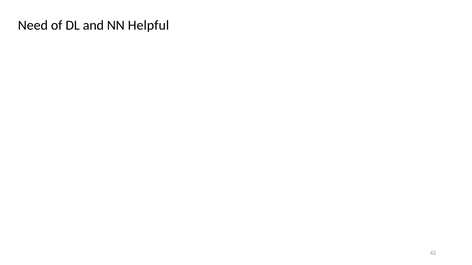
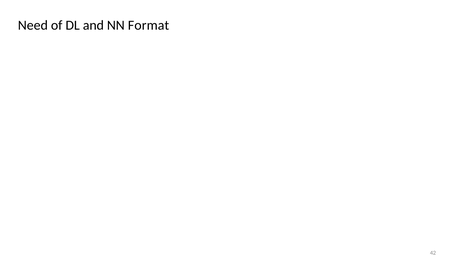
Helpful: Helpful -> Format (149, 25)
